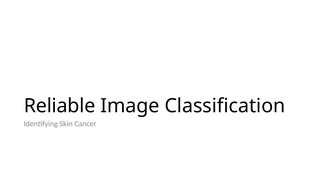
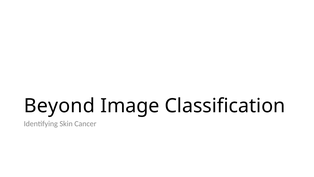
Reliable: Reliable -> Beyond (59, 106)
